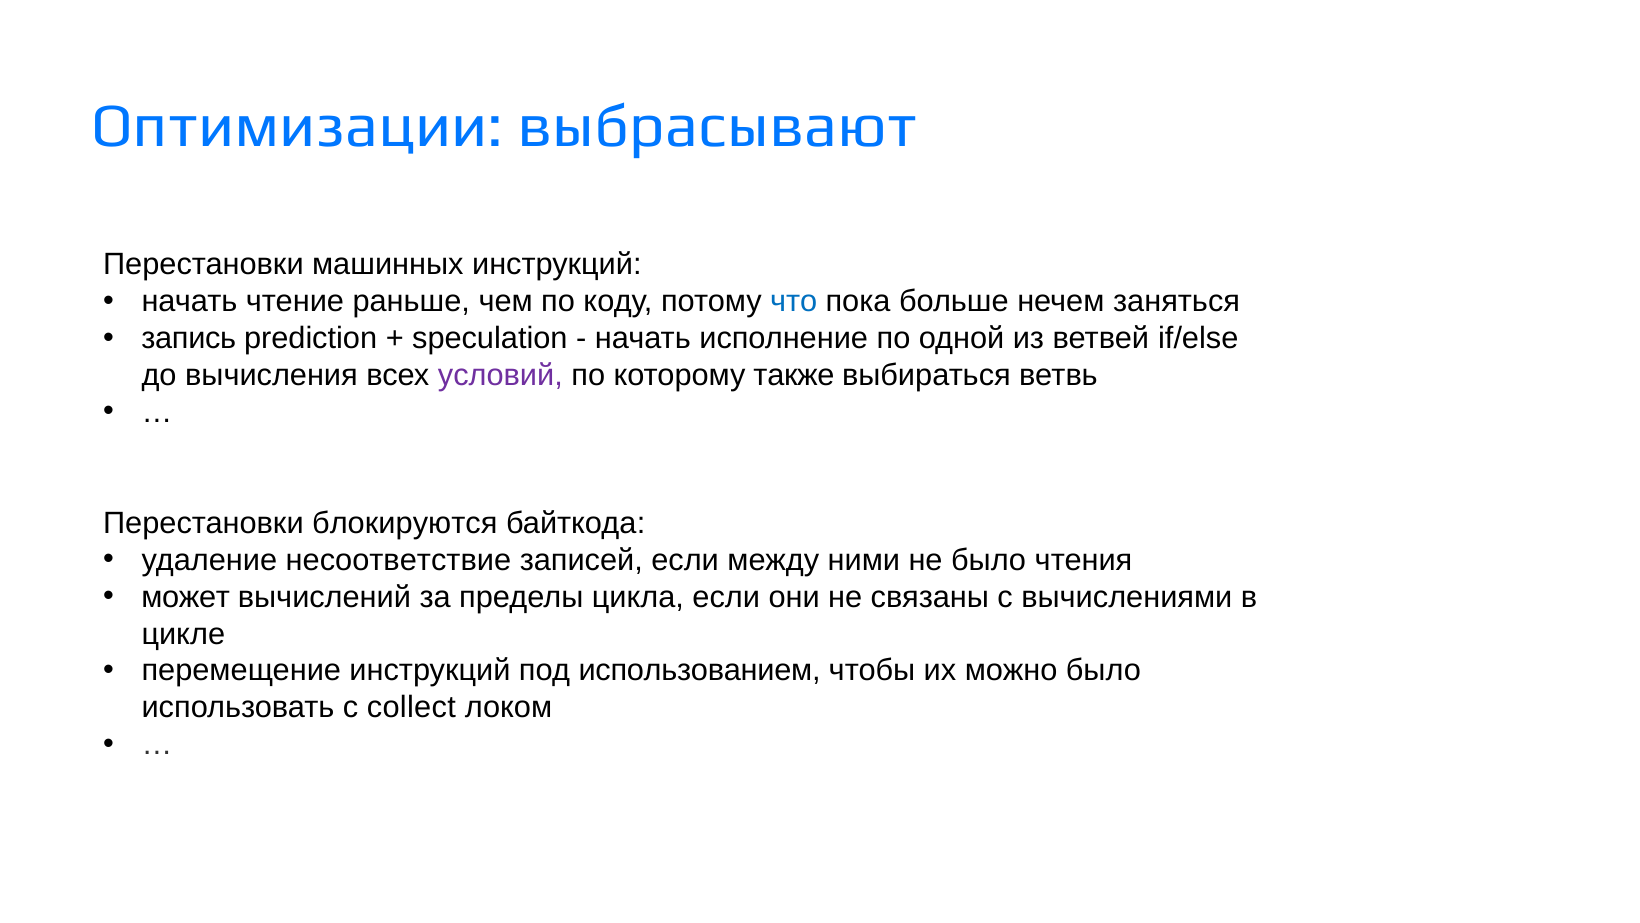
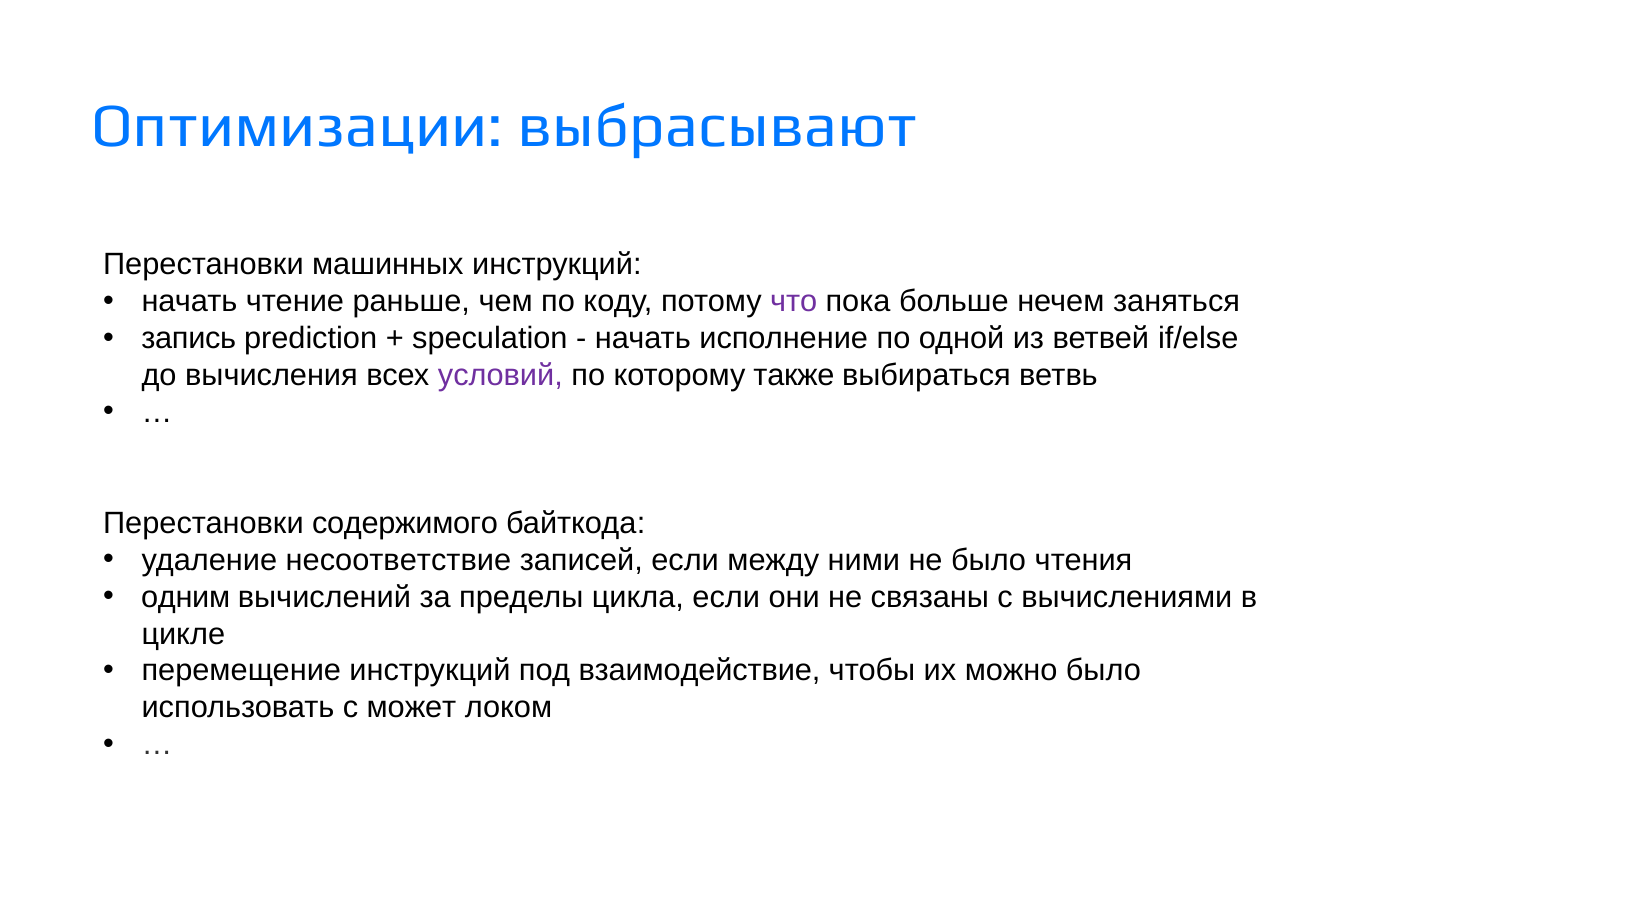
что colour: blue -> purple (794, 301)
блокируются: блокируются -> содержимого (405, 523)
может: может -> одним (186, 597)
использованием: использованием -> взаимодействие (699, 670)
collect: collect -> может (412, 707)
